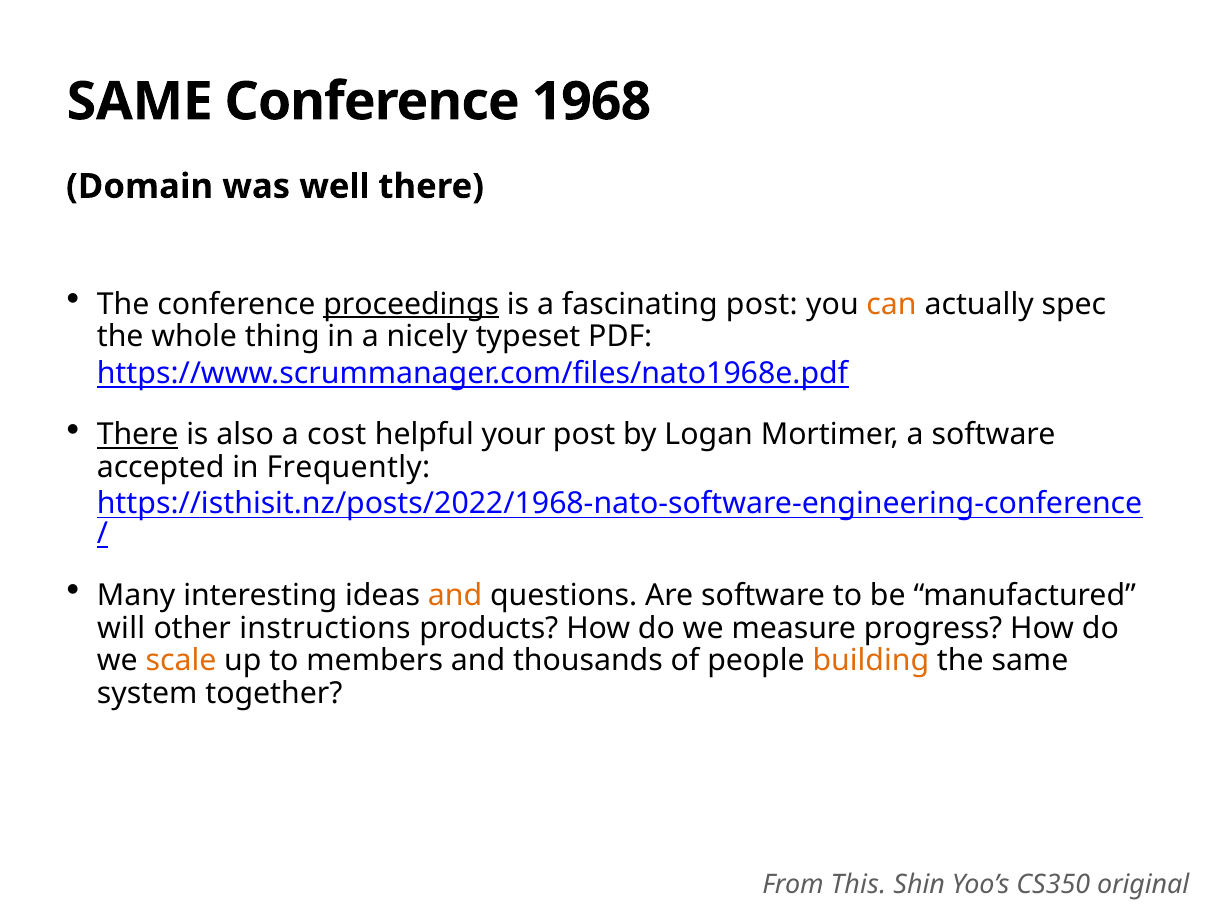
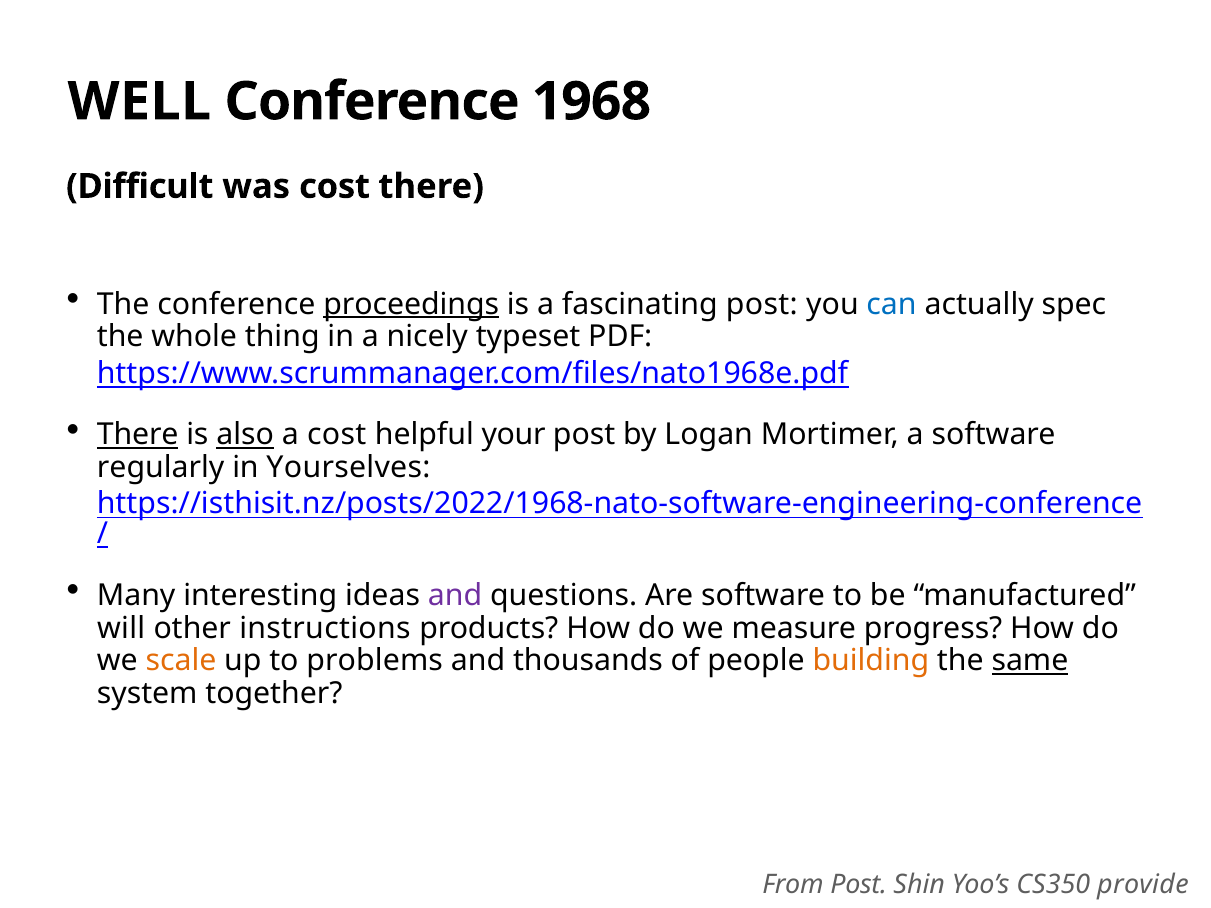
SAME: SAME -> WELL (139, 102)
Domain: Domain -> Difficult (140, 186)
was well: well -> cost (335, 186)
can colour: orange -> blue (892, 304)
also underline: none -> present (245, 435)
accepted: accepted -> regularly (161, 468)
Frequently: Frequently -> Yourselves (348, 468)
and colour: orange -> purple (455, 596)
members: members -> problems (375, 661)
same underline: none -> present (1030, 661)
From This: This -> Post (859, 885)
original: original -> provide (1143, 885)
